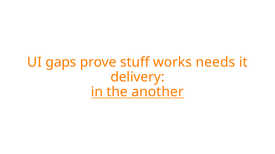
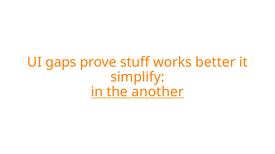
needs: needs -> better (215, 62)
delivery: delivery -> simplify (137, 77)
